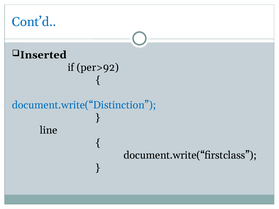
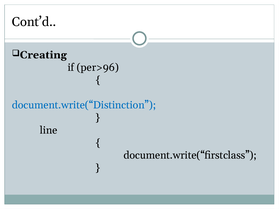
Cont’d colour: blue -> black (34, 22)
Inserted: Inserted -> Creating (43, 55)
per>92: per>92 -> per>96 (98, 68)
